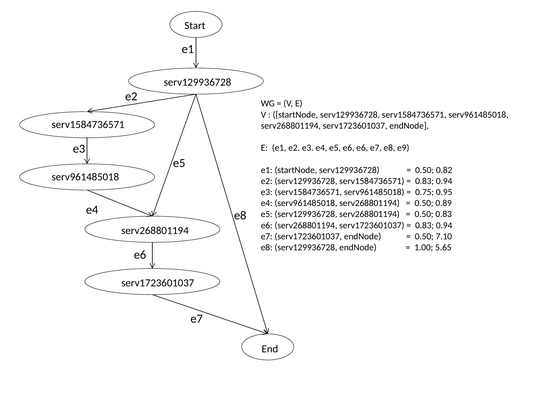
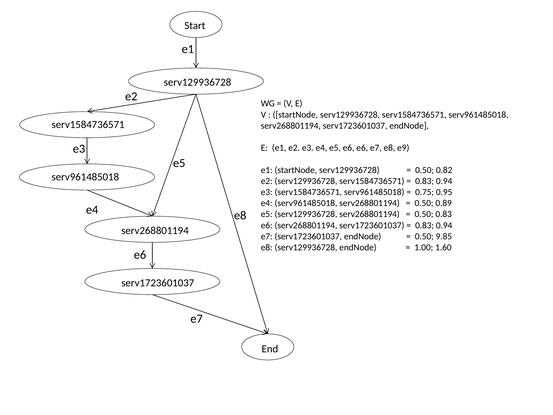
7.10: 7.10 -> 9.85 (444, 236)
5.65: 5.65 -> 1.60 (443, 247)
